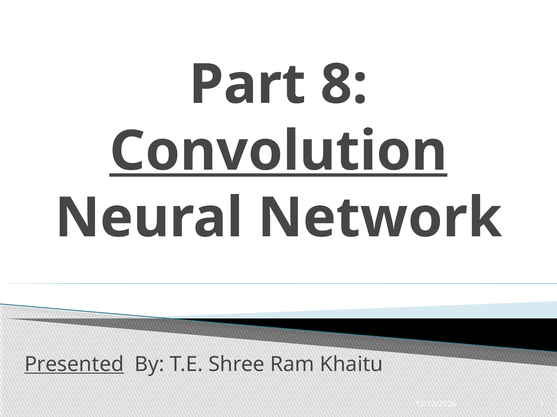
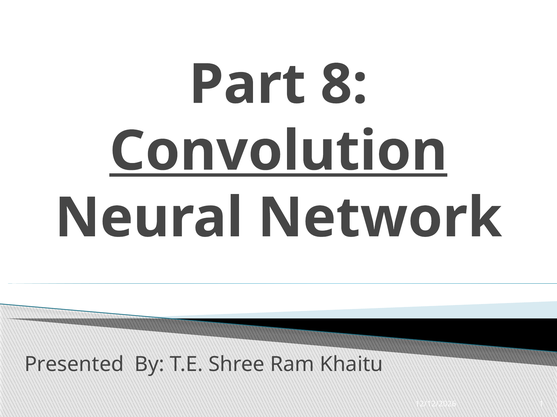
Presented underline: present -> none (74, 365)
